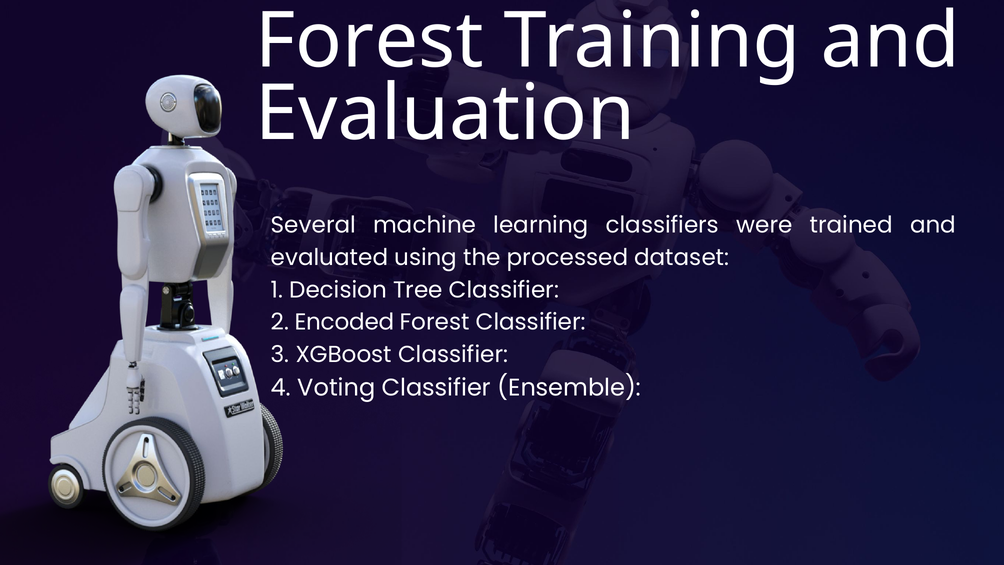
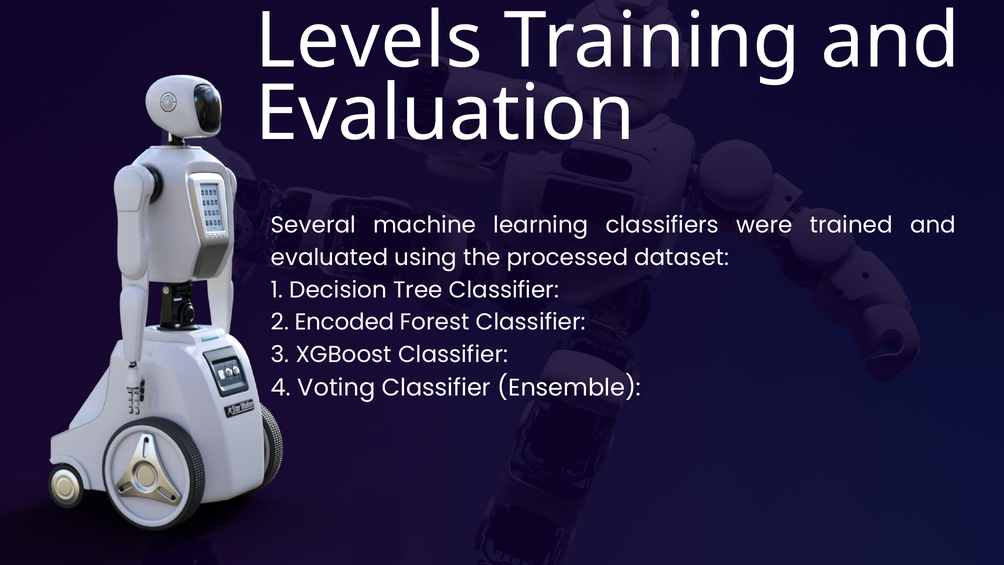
Forest: Forest -> Levels (369, 41)
